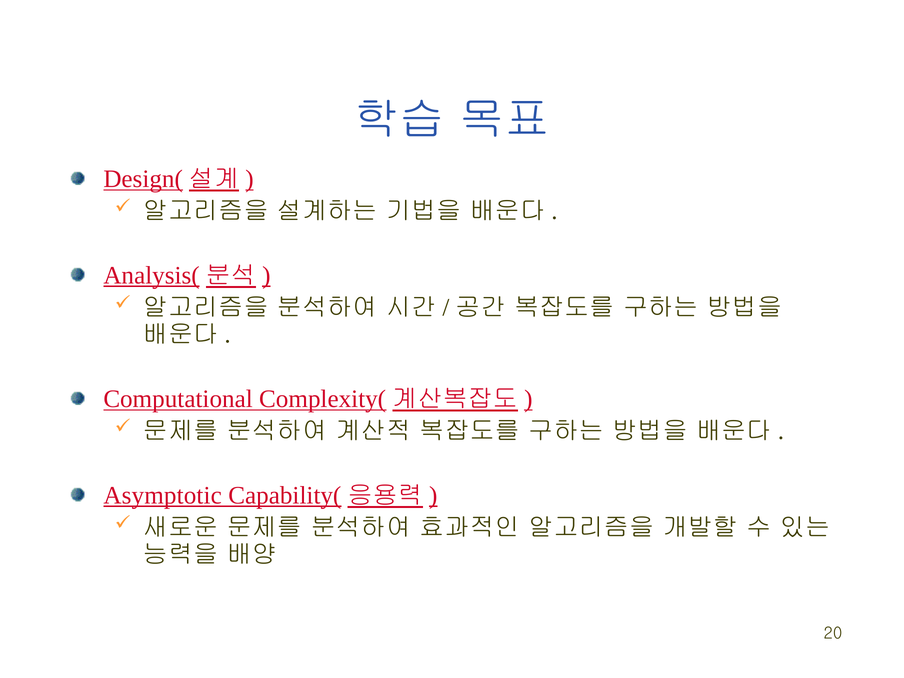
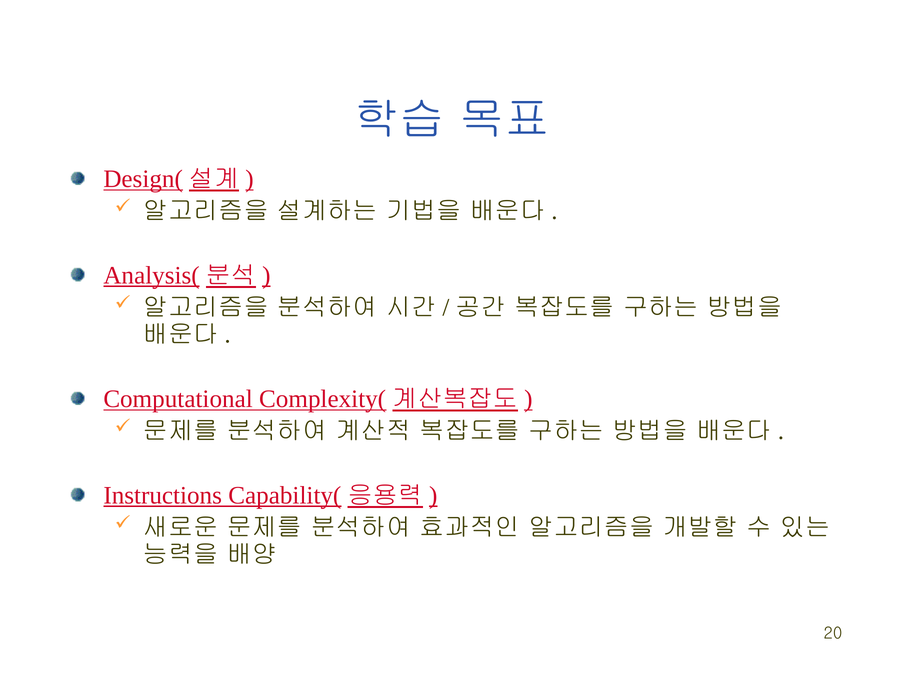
Asymptotic: Asymptotic -> Instructions (163, 495)
